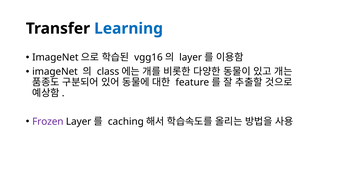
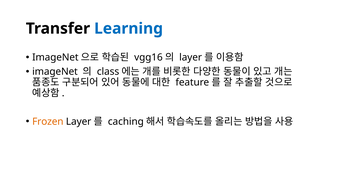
Frozen colour: purple -> orange (48, 121)
